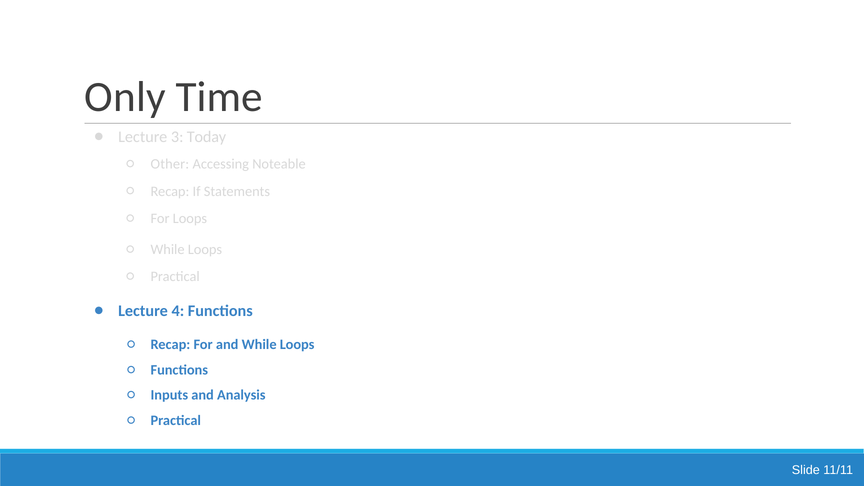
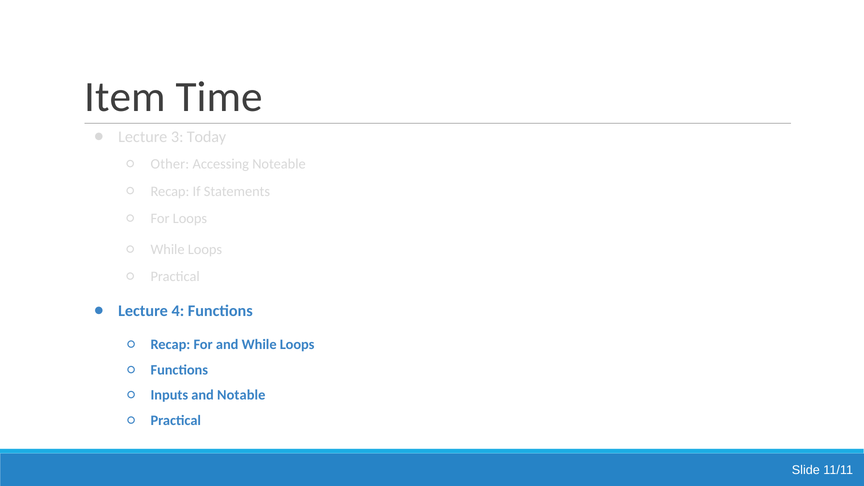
Only: Only -> Item (125, 97)
Analysis: Analysis -> Notable (241, 395)
